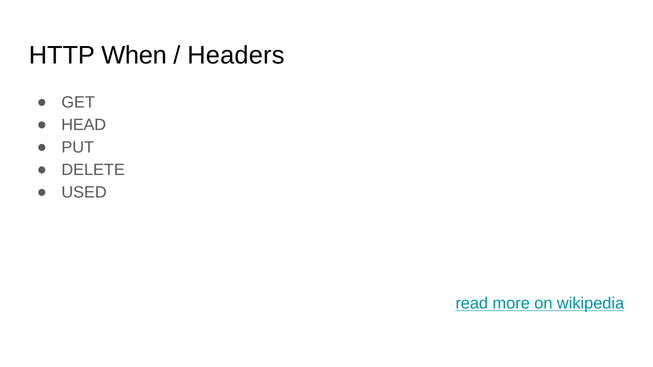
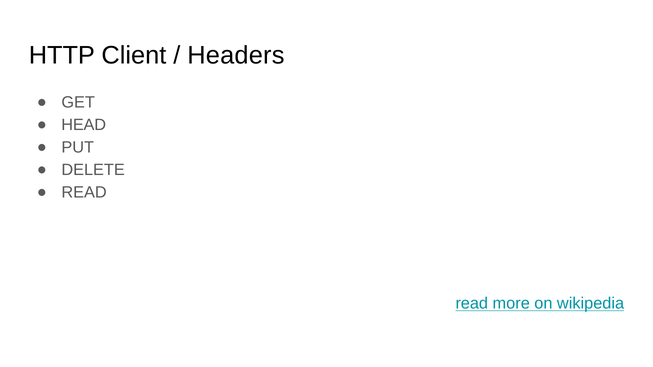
When: When -> Client (134, 55)
USED: USED -> READ (84, 193)
